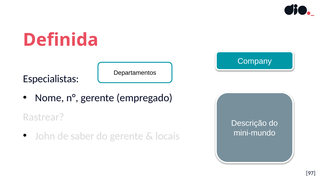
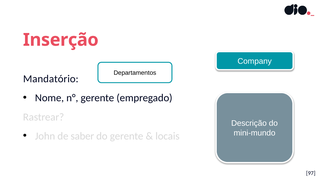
Definida: Definida -> Inserção (61, 40)
Especialistas: Especialistas -> Mandatório (51, 79)
